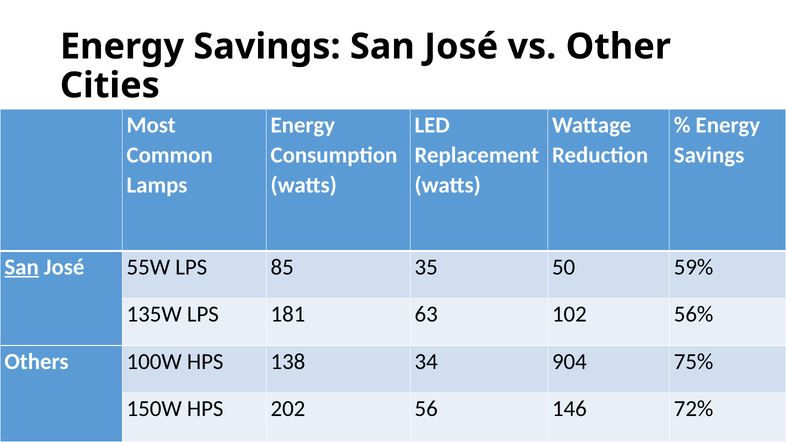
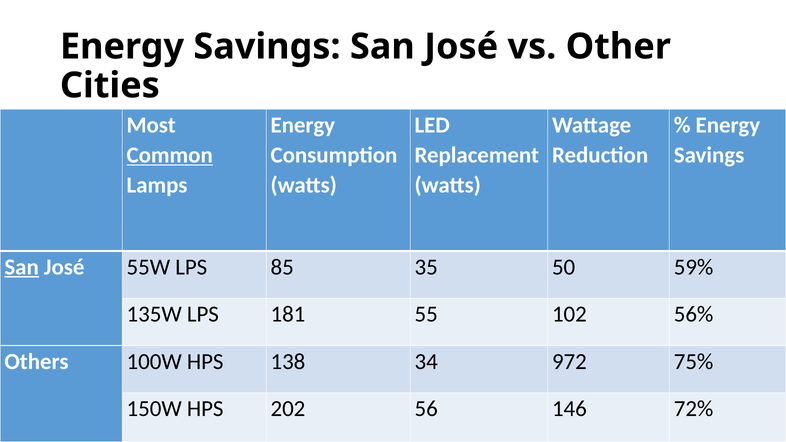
Common underline: none -> present (170, 155)
63: 63 -> 55 (426, 314)
904: 904 -> 972 (569, 362)
